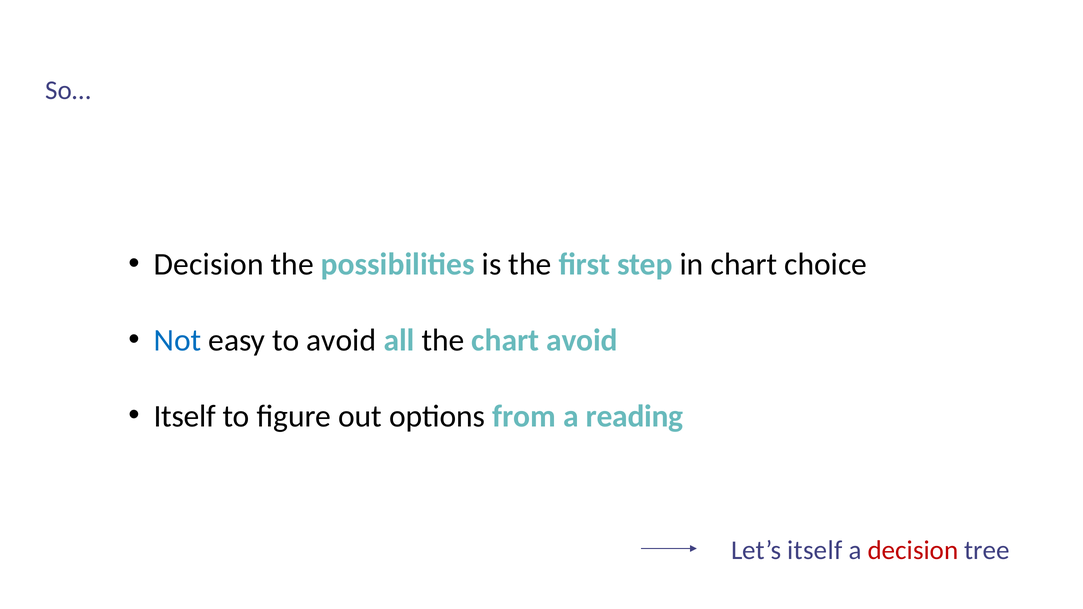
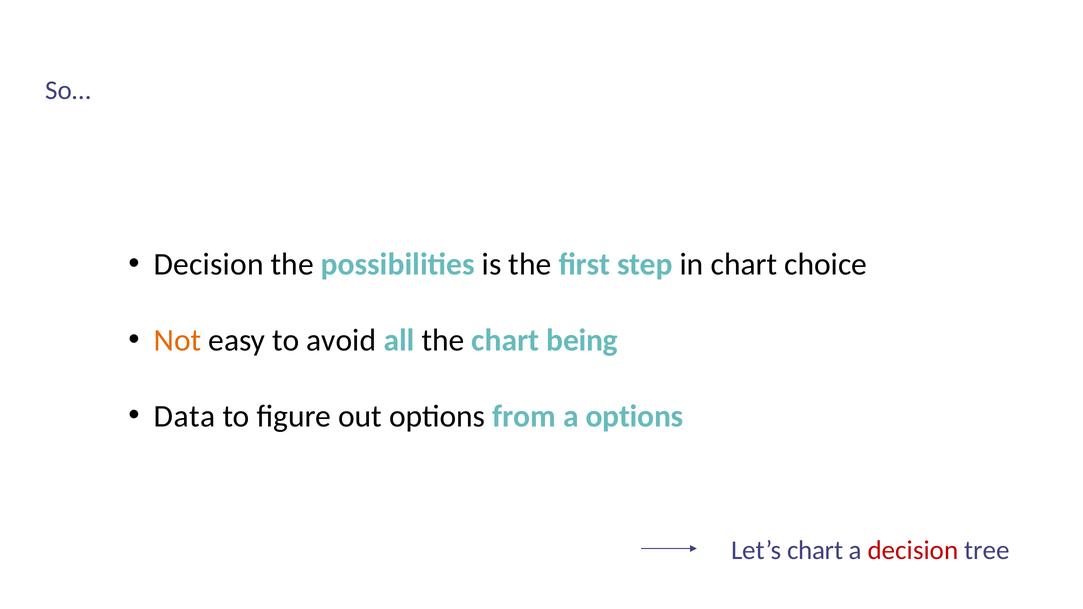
Not colour: blue -> orange (178, 340)
chart avoid: avoid -> being (582, 340)
Itself: Itself -> Data (185, 416)
a reading: reading -> options (635, 416)
Let’s itself: itself -> chart (815, 550)
